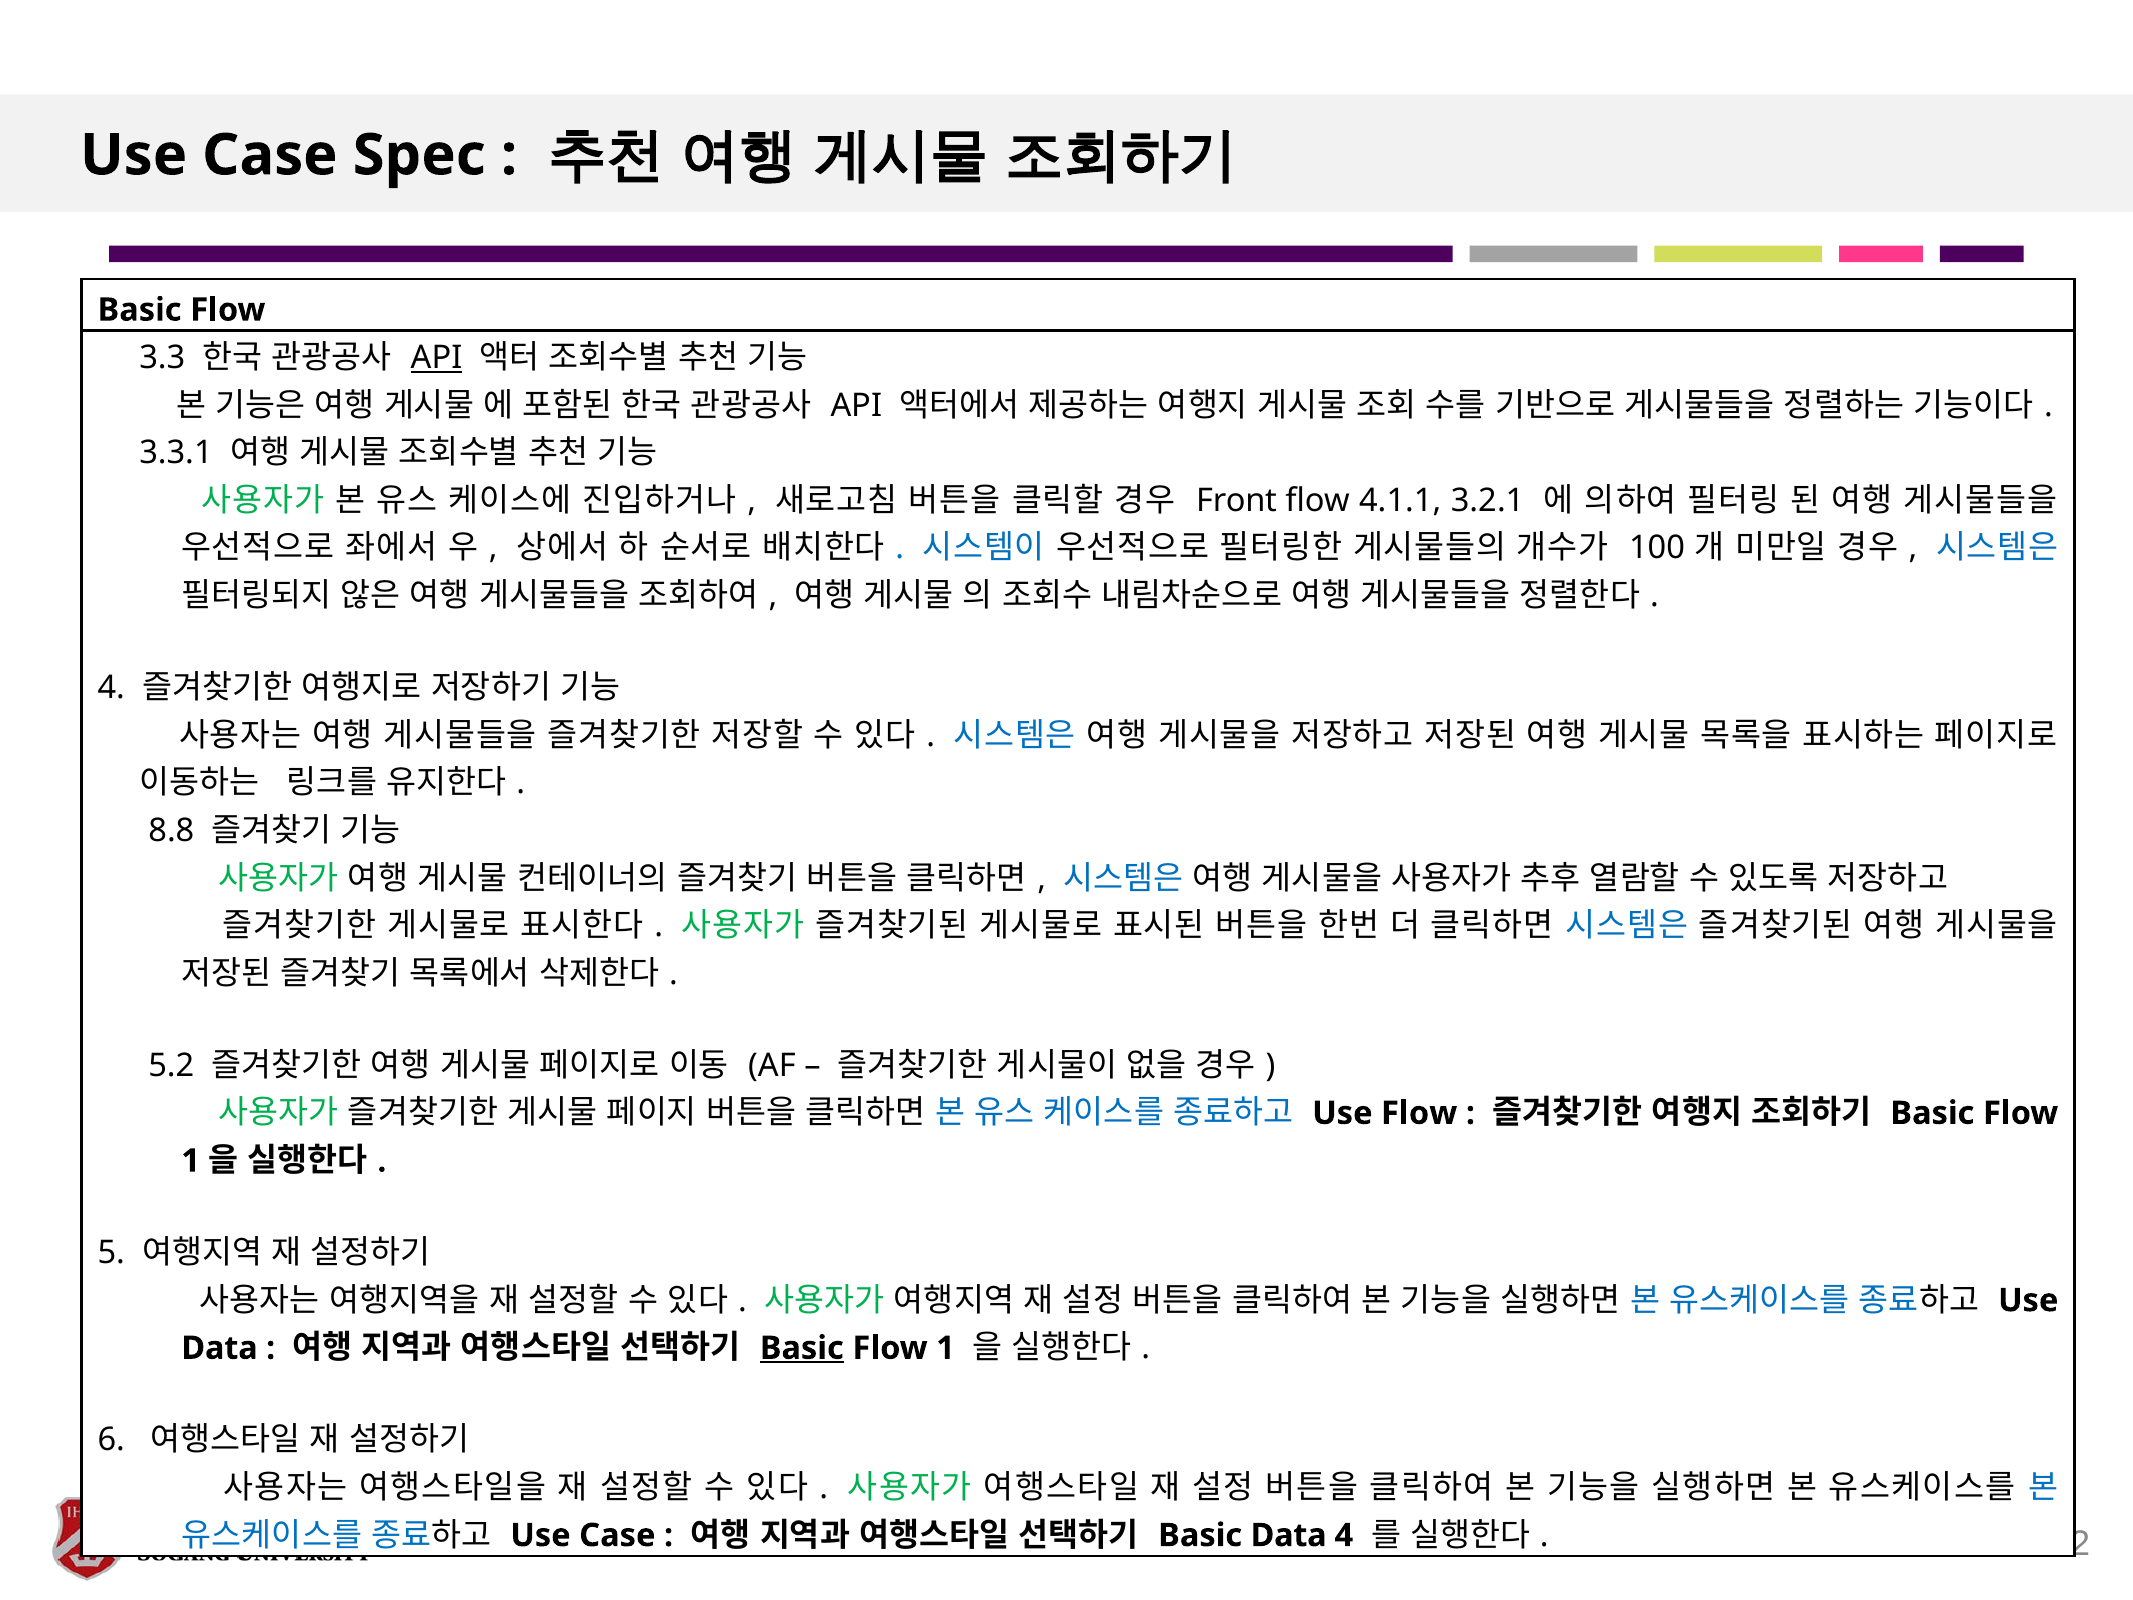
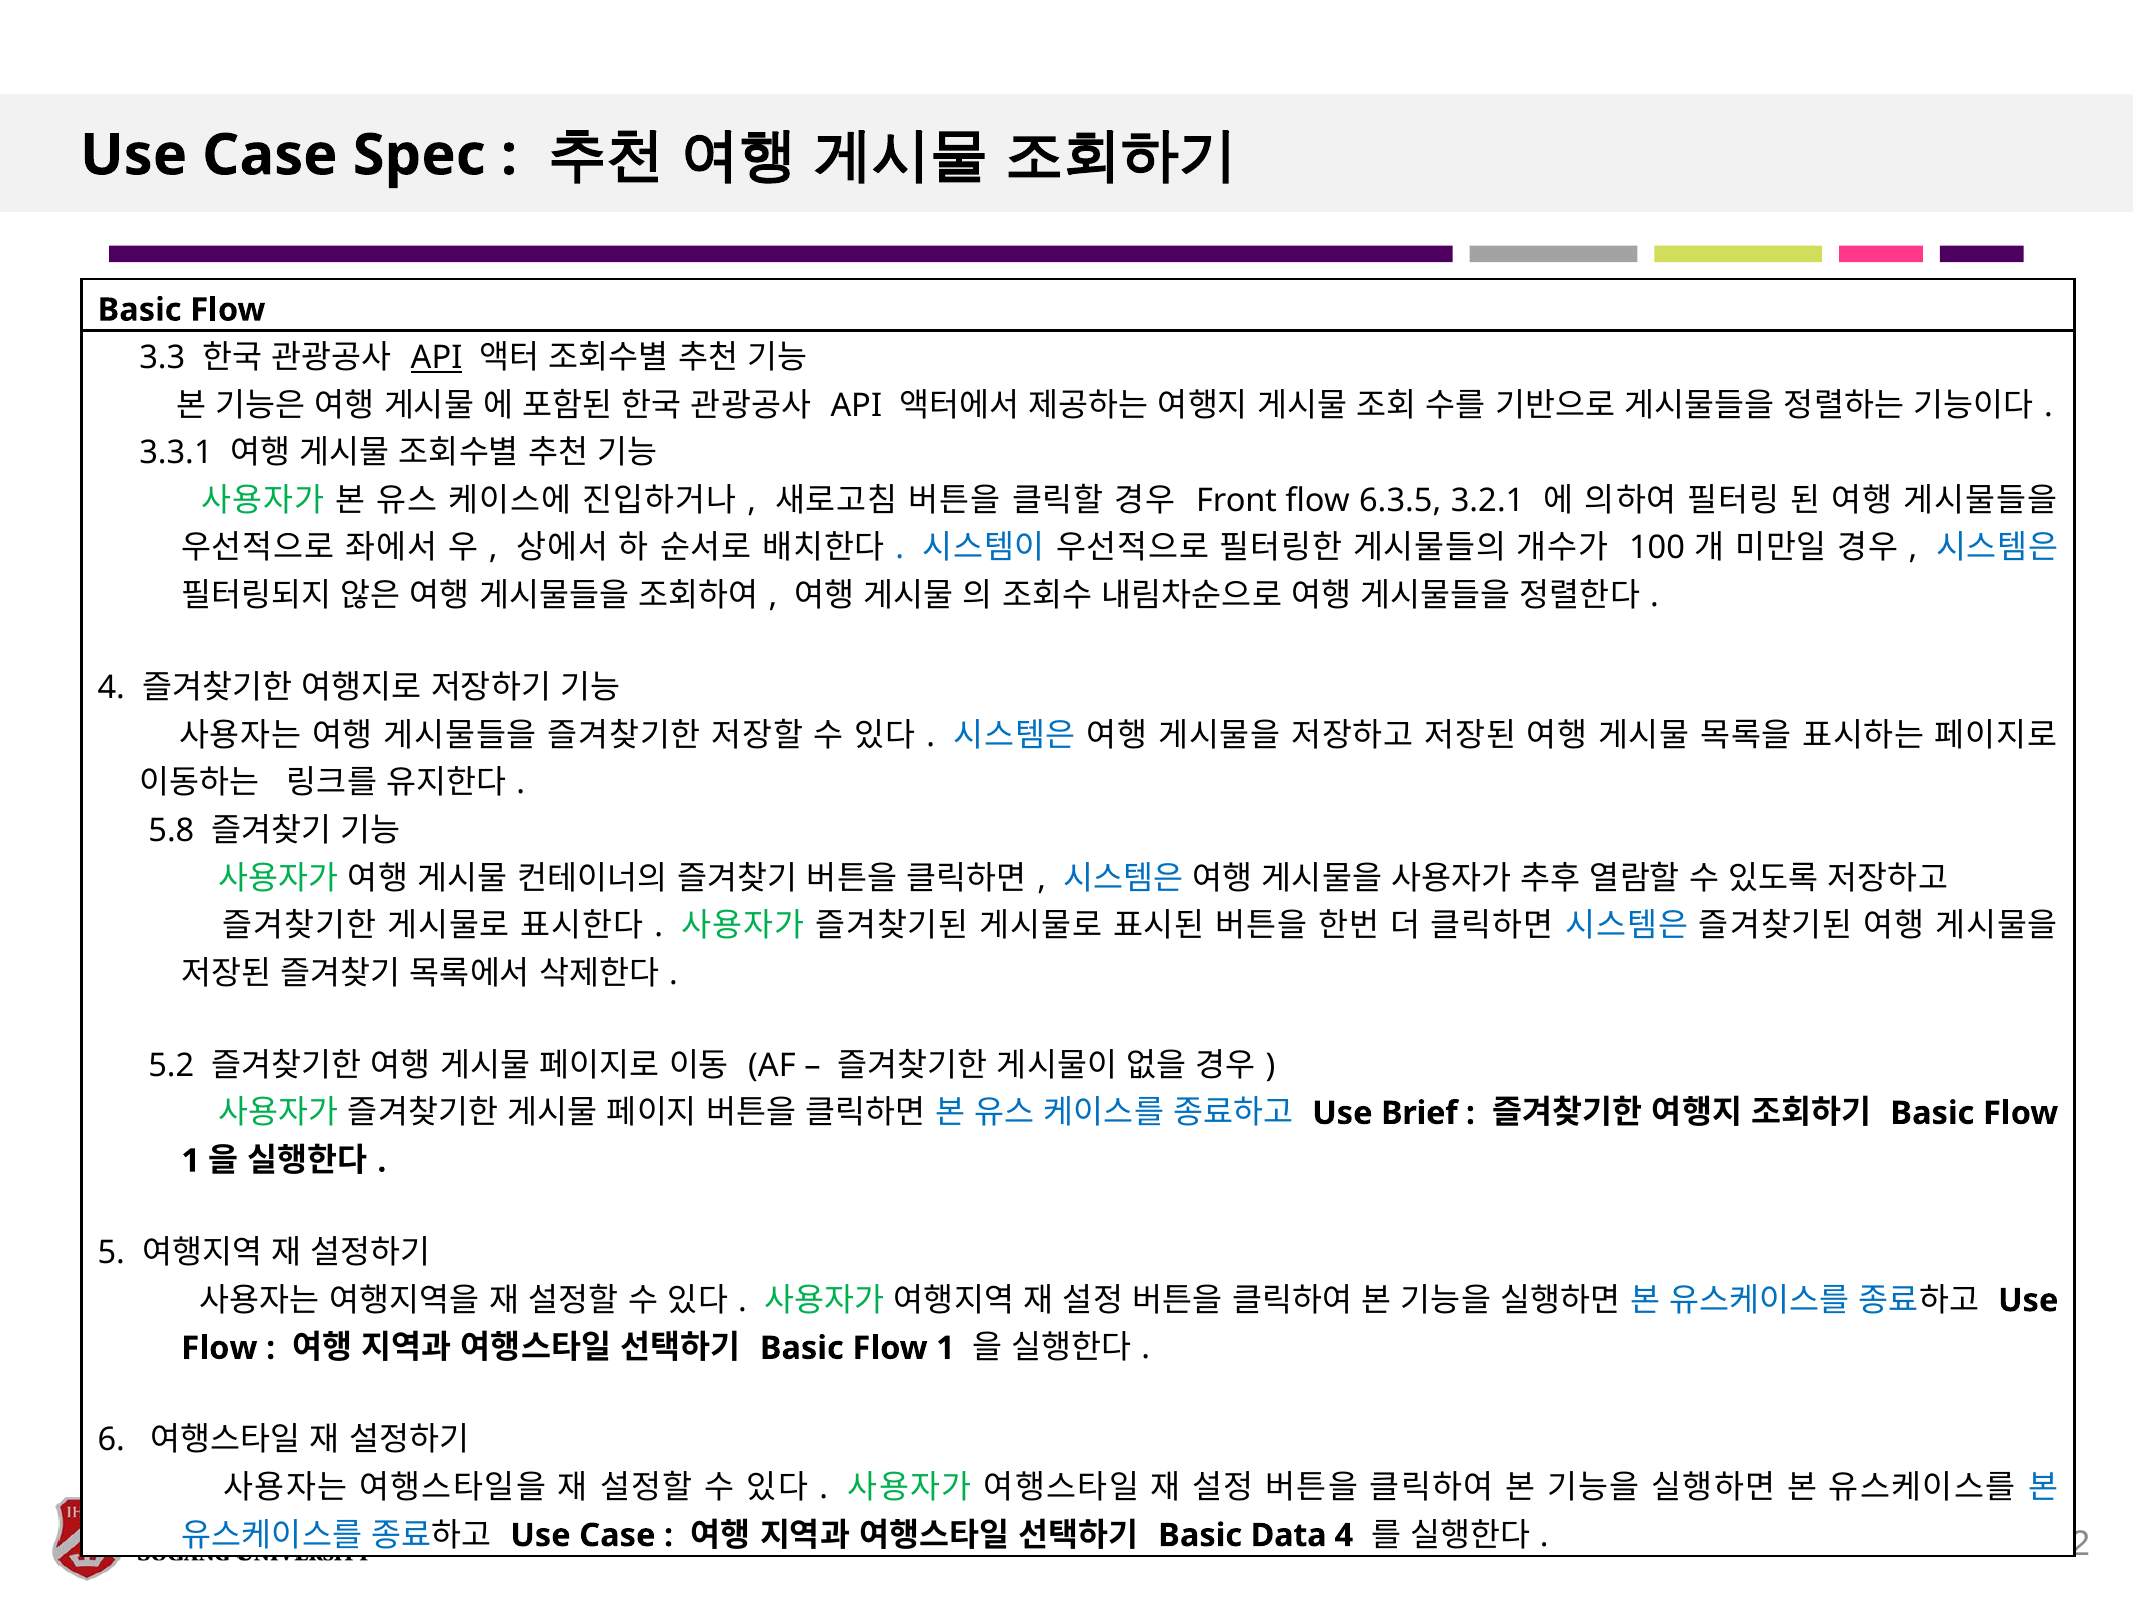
4.1.1: 4.1.1 -> 6.3.5 (1400, 500)
8.8: 8.8 -> 5.8 (171, 831)
Use Flow: Flow -> Brief (1419, 1113)
Data: Data -> Flow (219, 1348)
Basic underline: present -> none (802, 1348)
